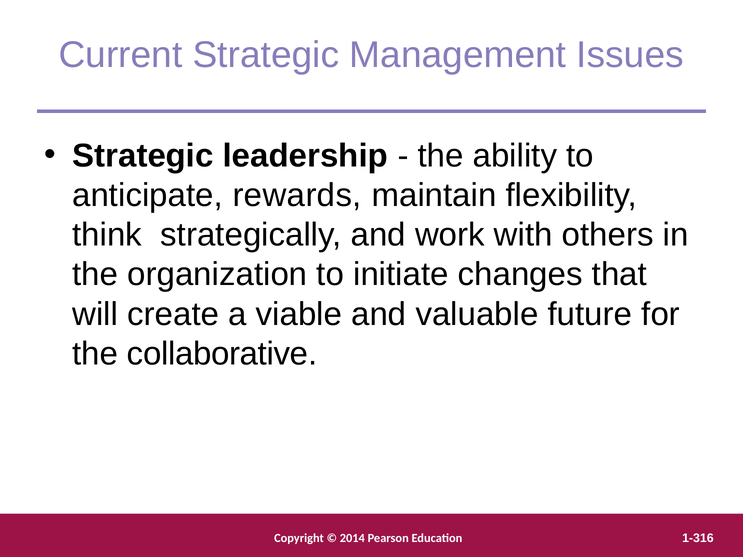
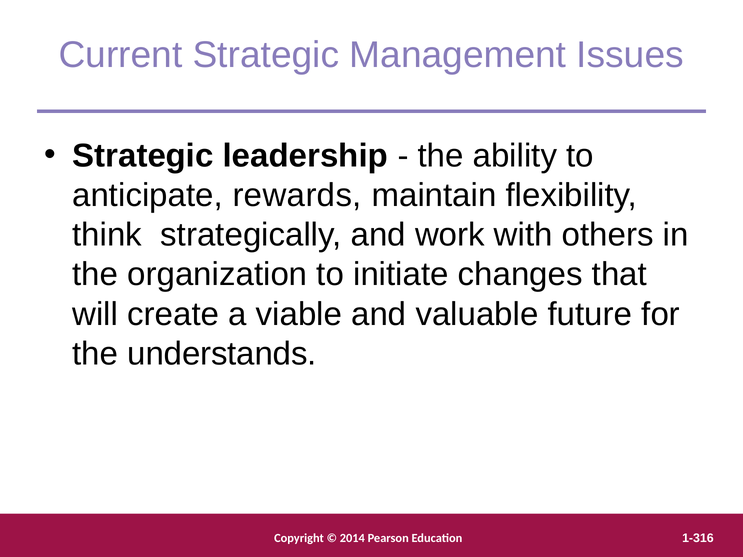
collaborative: collaborative -> understands (222, 354)
